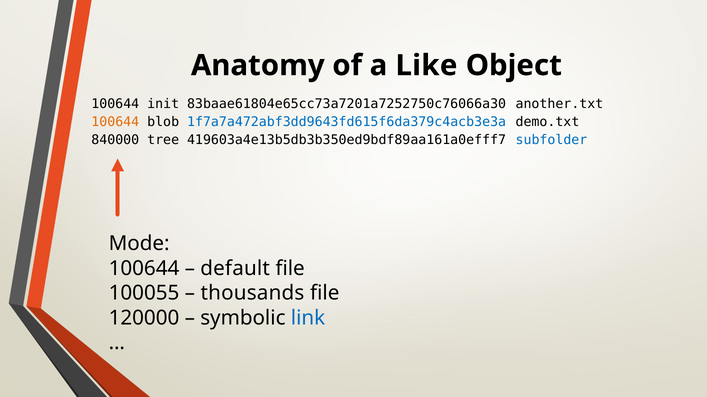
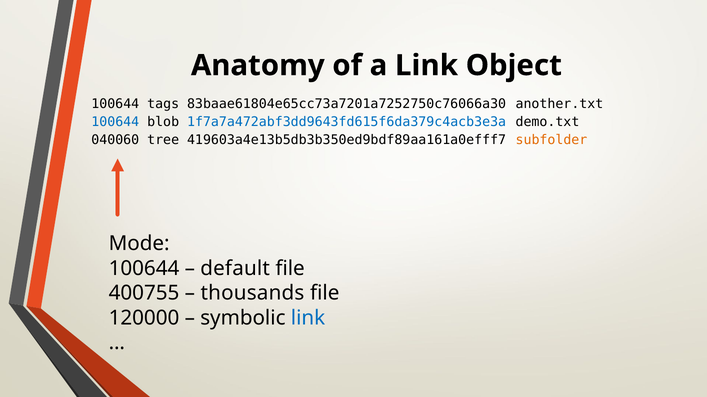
a Like: Like -> Link (426, 66)
init: init -> tags (163, 104)
100644 colour: orange -> blue (115, 122)
840000: 840000 -> 040060 (115, 140)
subfolder colour: blue -> orange (551, 140)
100055: 100055 -> 400755 (144, 294)
